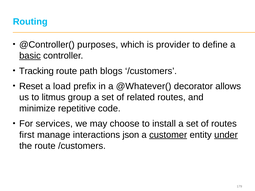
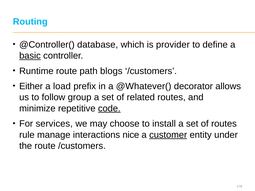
purposes: purposes -> database (98, 45)
Tracking: Tracking -> Runtime (36, 71)
Reset: Reset -> Either (31, 86)
litmus: litmus -> follow (54, 97)
code underline: none -> present (109, 109)
first: first -> rule (27, 135)
json: json -> nice (131, 135)
under underline: present -> none (226, 135)
